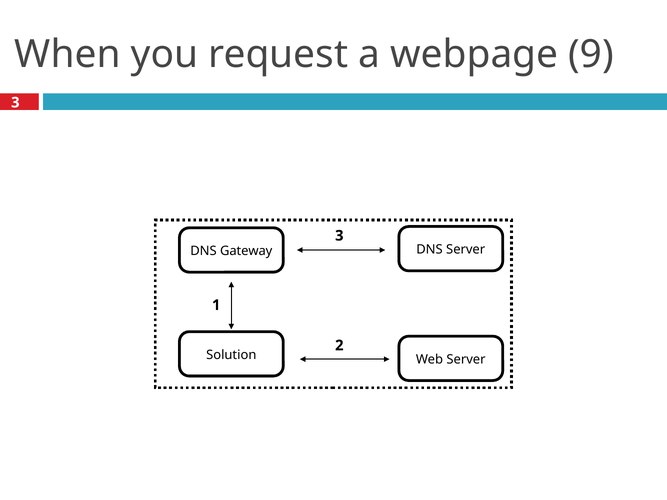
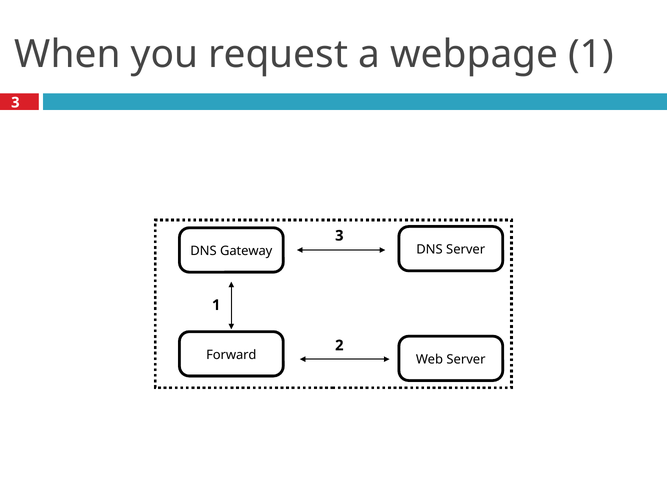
webpage 9: 9 -> 1 (591, 54)
Solution: Solution -> Forward (231, 355)
